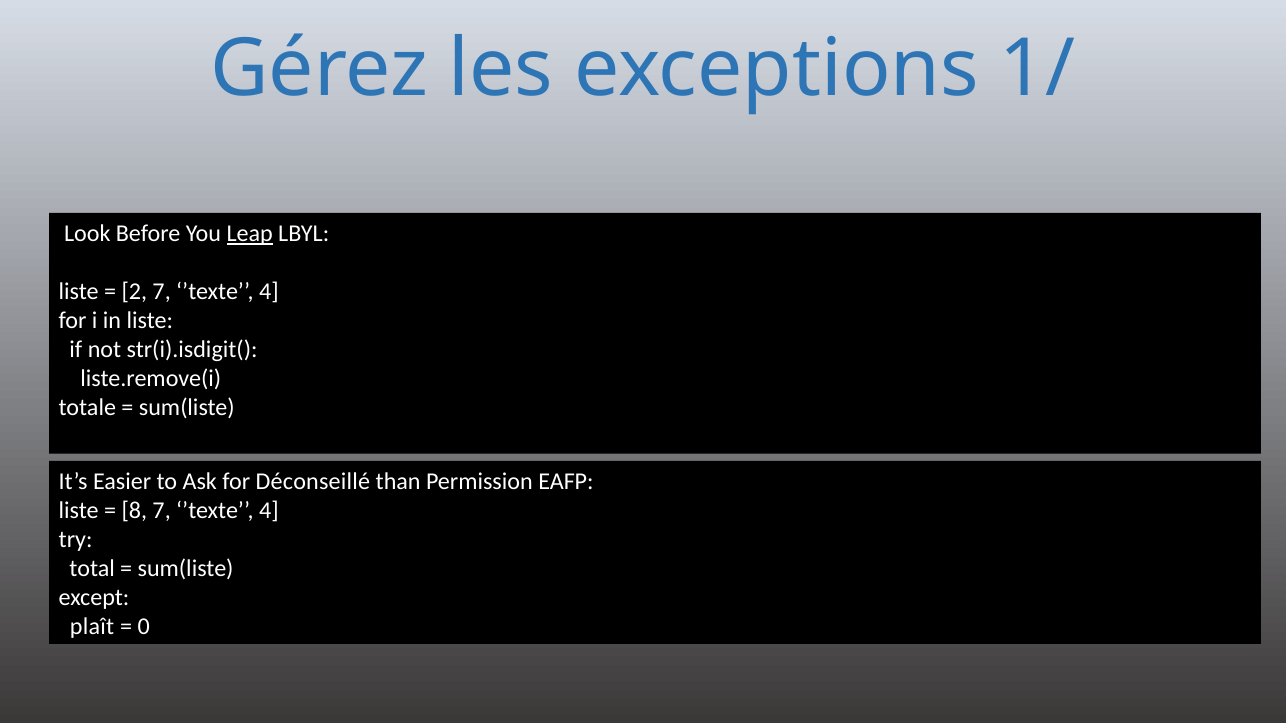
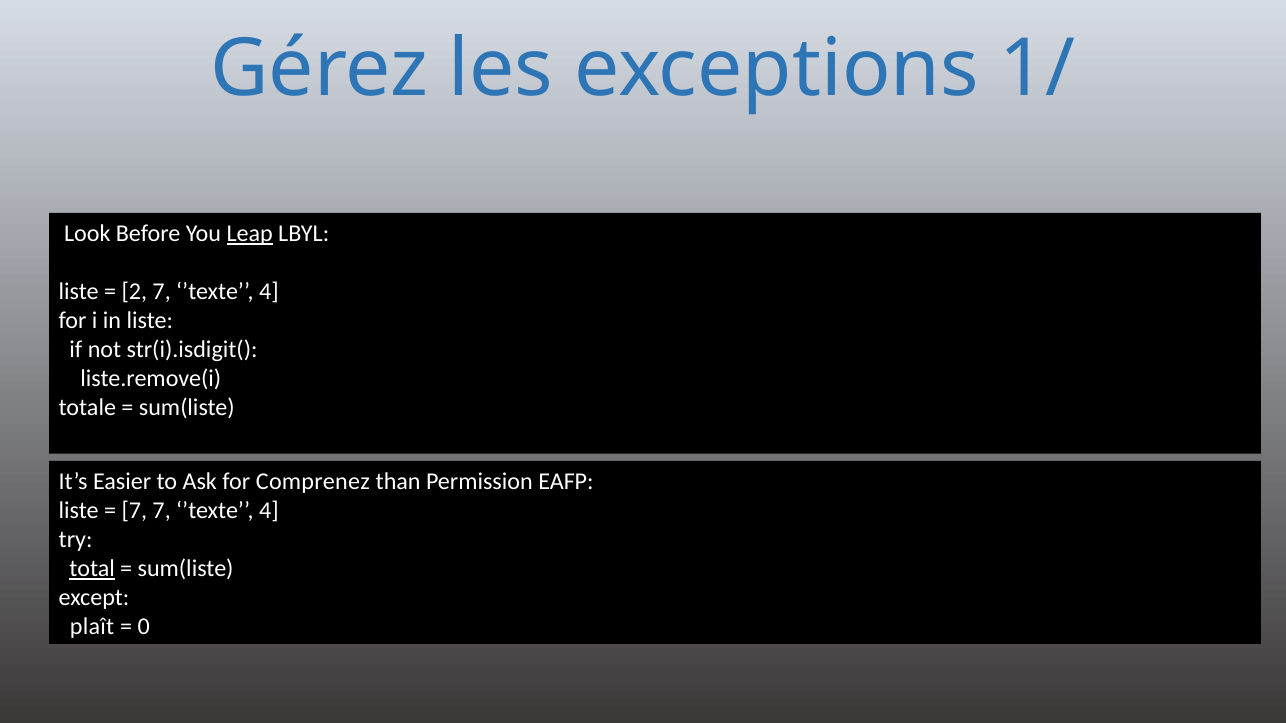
Déconseillé: Déconseillé -> Comprenez (313, 482)
8: 8 -> 7 (134, 511)
total underline: none -> present (92, 569)
